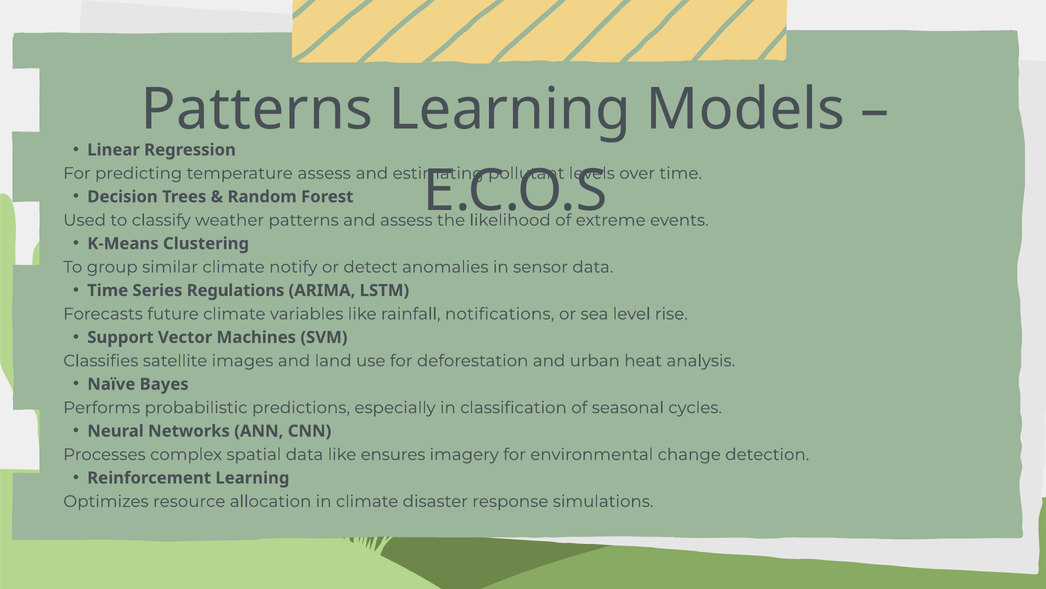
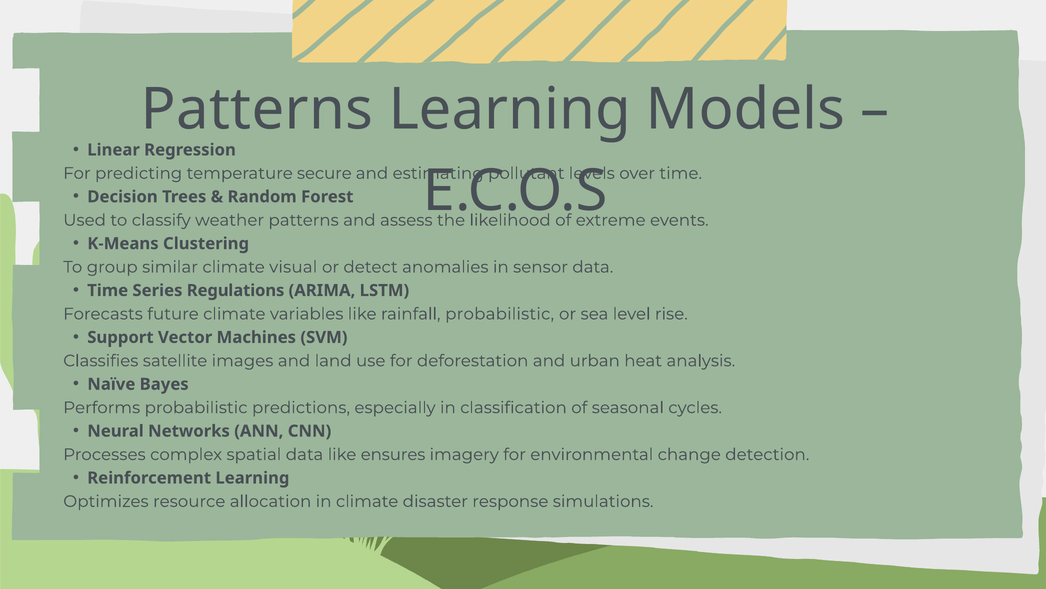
temperature assess: assess -> secure (324, 173)
notify: notify -> visual (293, 267)
rainfall notifications: notifications -> probabilistic (500, 314)
